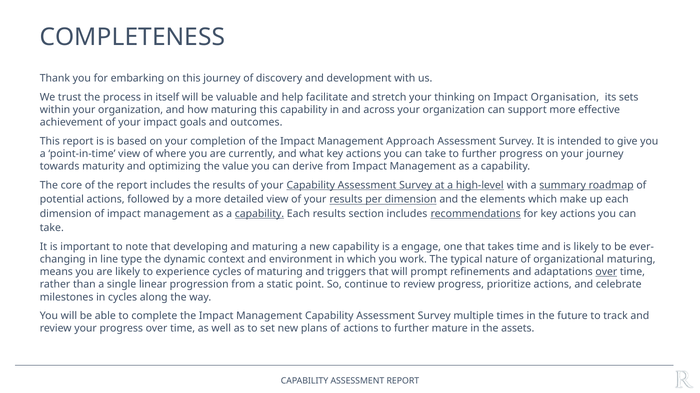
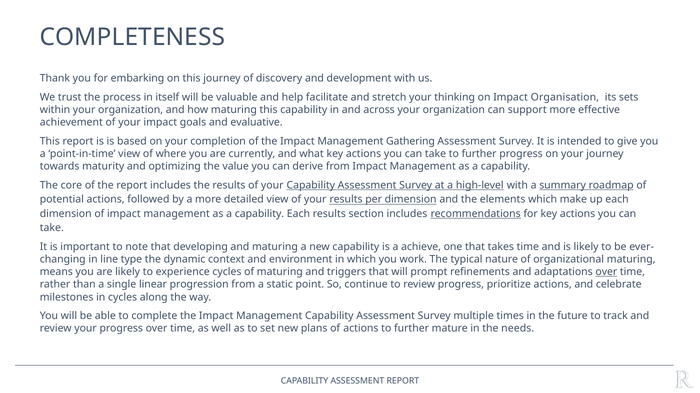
outcomes: outcomes -> evaluative (257, 123)
Approach: Approach -> Gathering (411, 142)
capability underline: present -> none (259, 214)
engage: engage -> achieve (421, 247)
assets: assets -> needs (518, 329)
